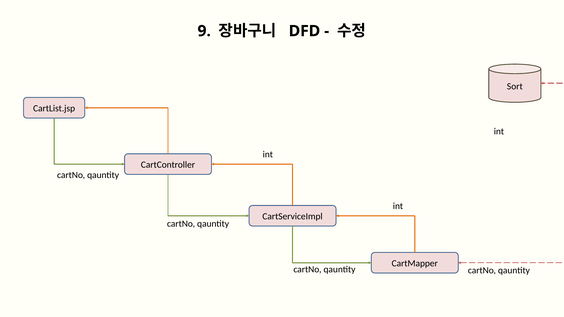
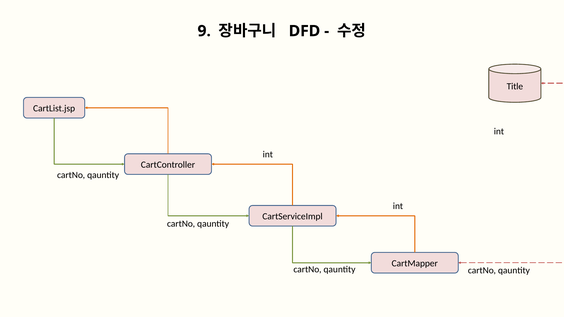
Sort: Sort -> Title (515, 86)
